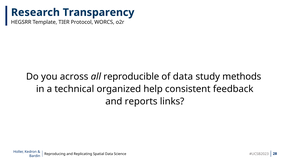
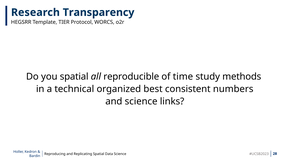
you across: across -> spatial (74, 77)
of data: data -> time (183, 77)
help: help -> best (153, 89)
feedback: feedback -> numbers (233, 89)
and reports: reports -> science (141, 102)
